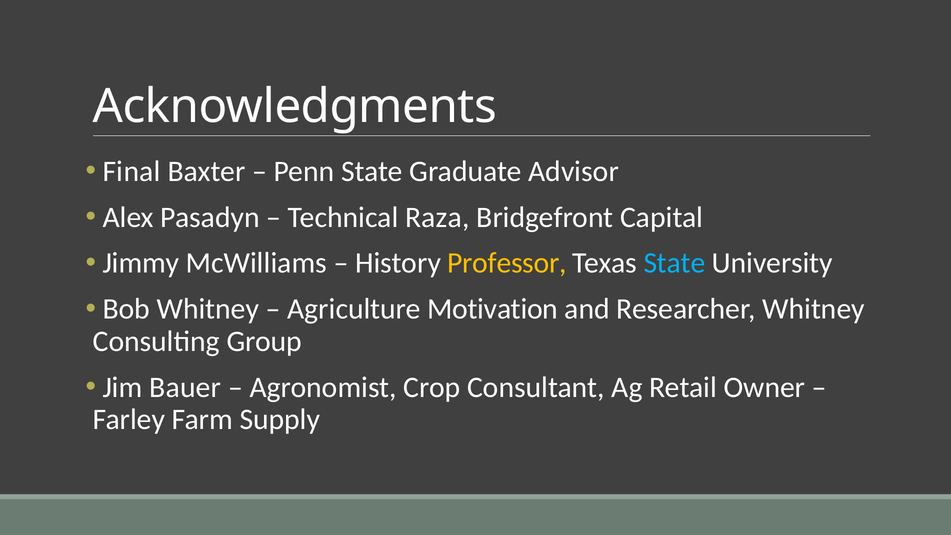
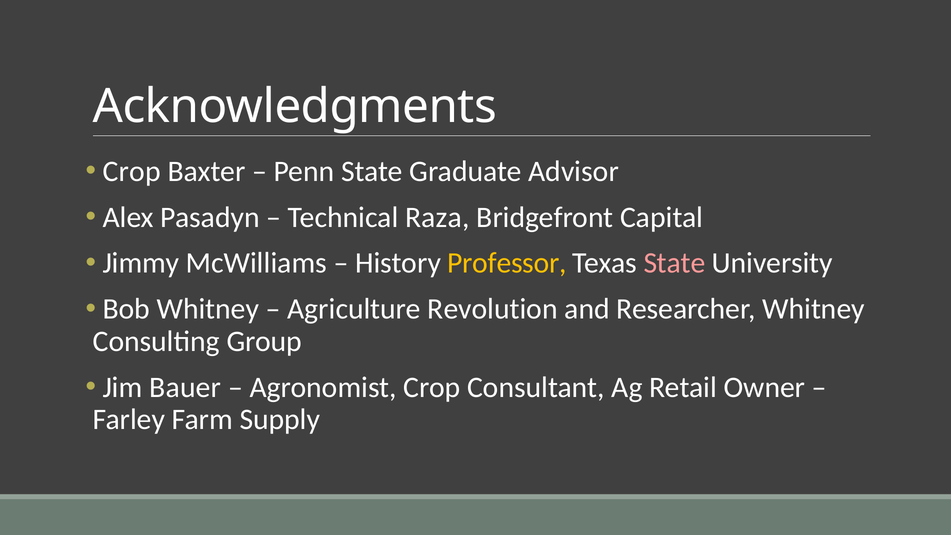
Final: Final -> Crop (132, 171)
State colour: light blue -> pink (674, 263)
Motivation: Motivation -> Revolution (493, 309)
